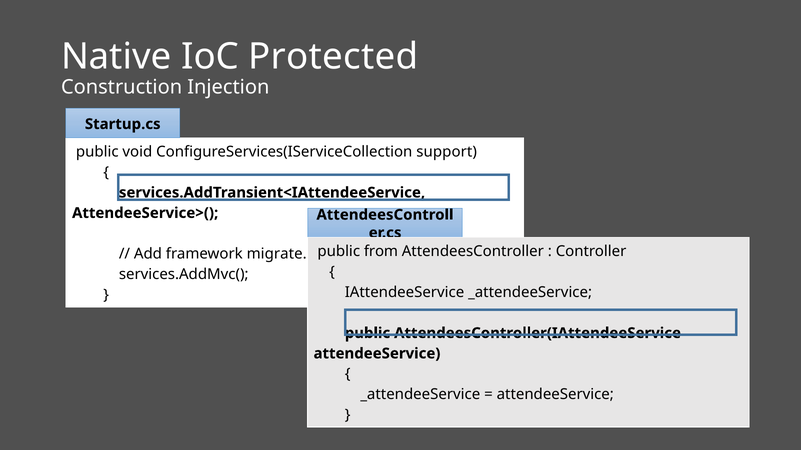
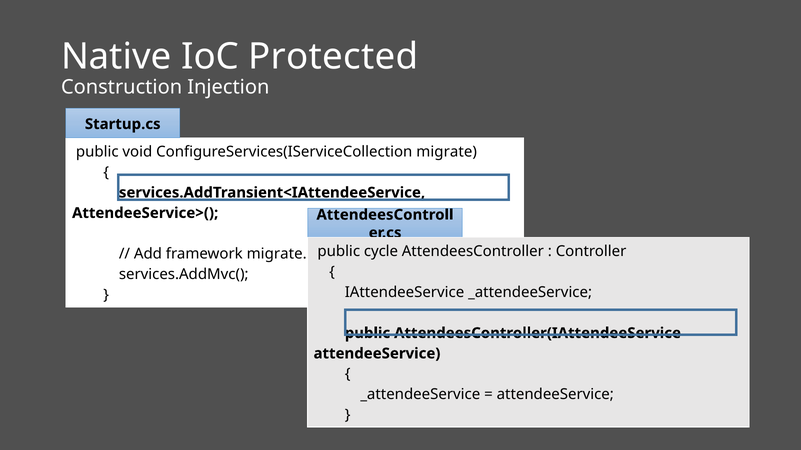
ConfigureServices(IServiceCollection support: support -> migrate (447, 152)
from: from -> cycle (381, 252)
